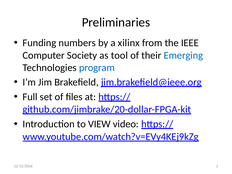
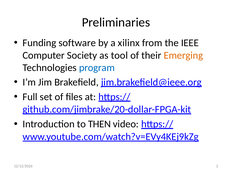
numbers: numbers -> software (77, 43)
Emerging colour: blue -> orange (183, 55)
VIEW: VIEW -> THEN (99, 124)
